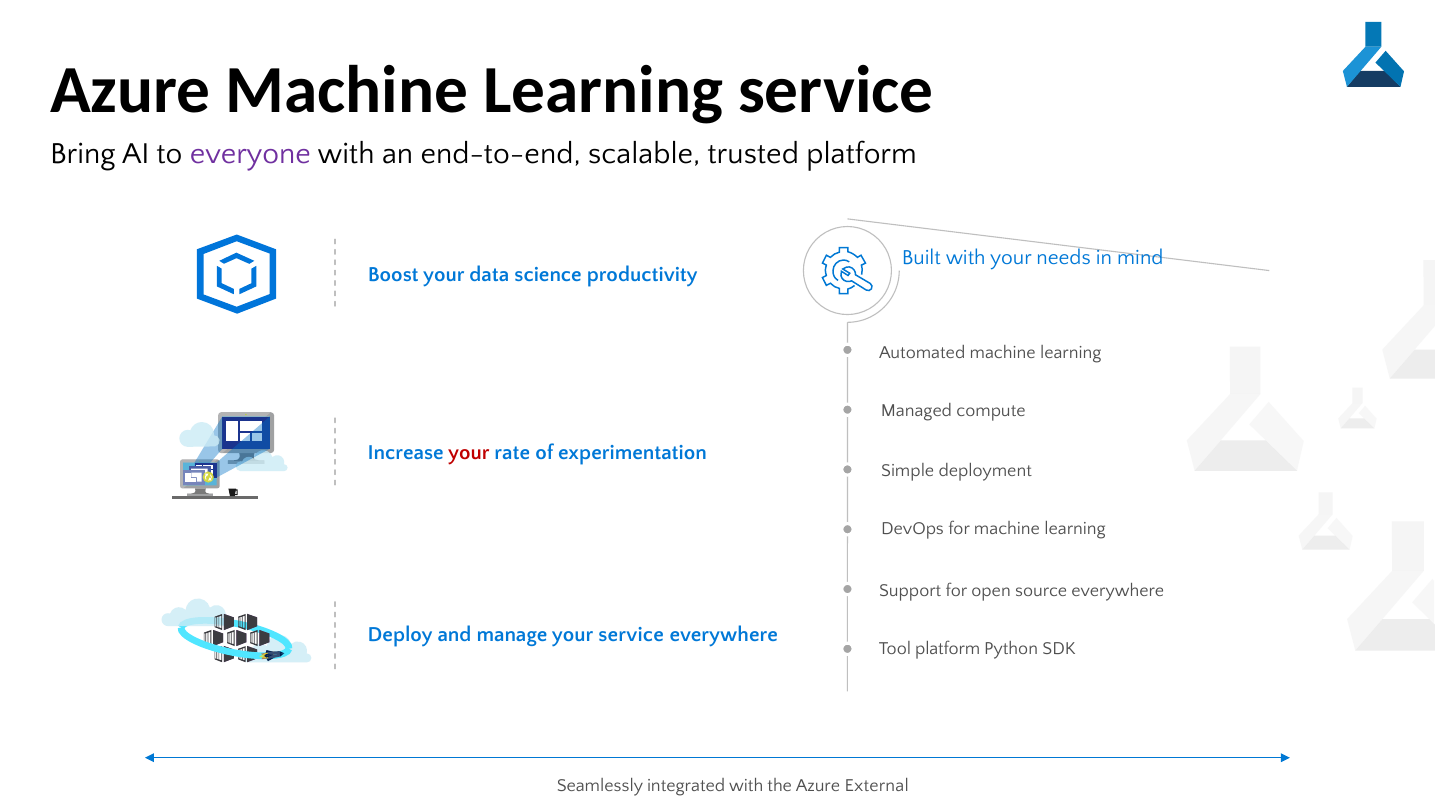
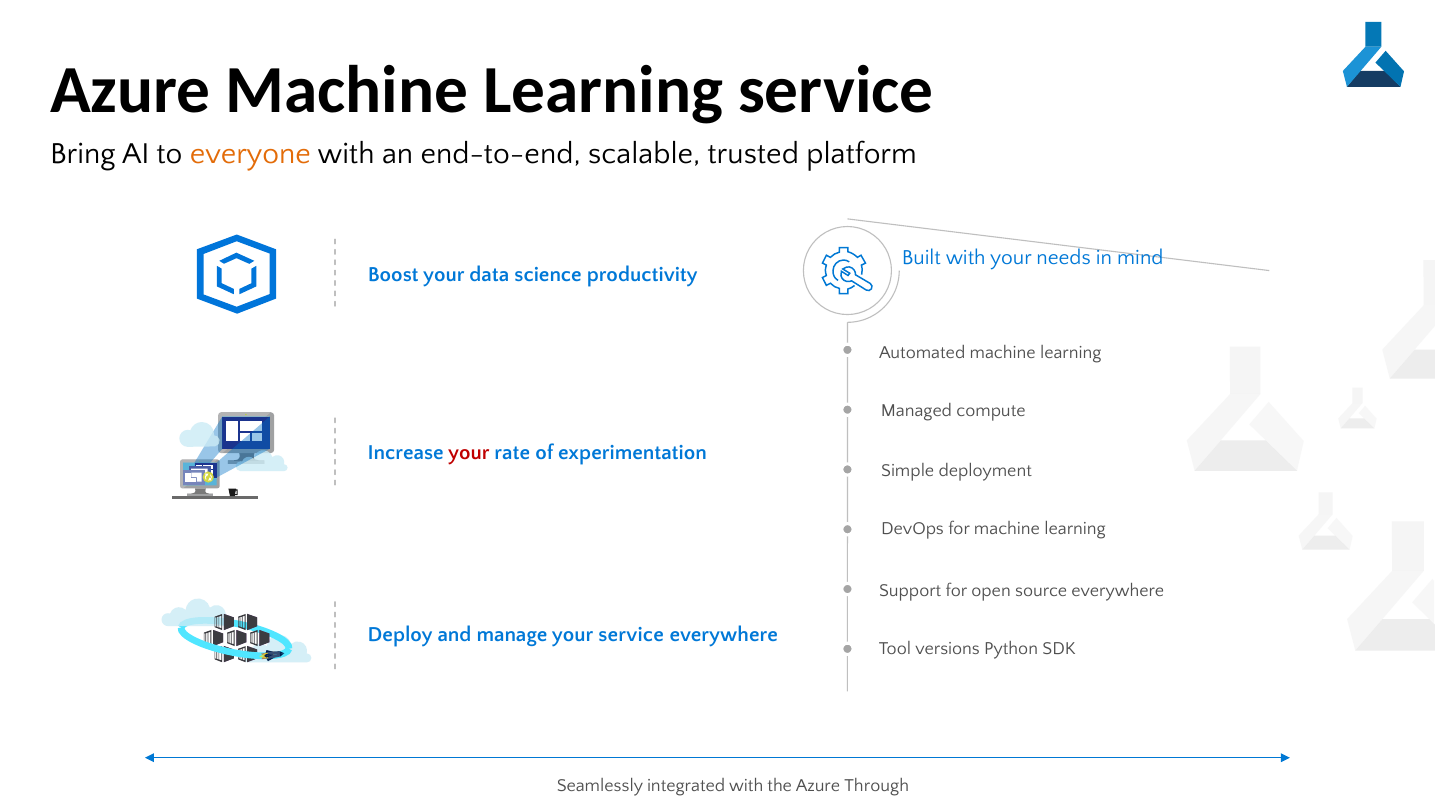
everyone colour: purple -> orange (250, 154)
Tool platform: platform -> versions (948, 649)
External: External -> Through (877, 786)
